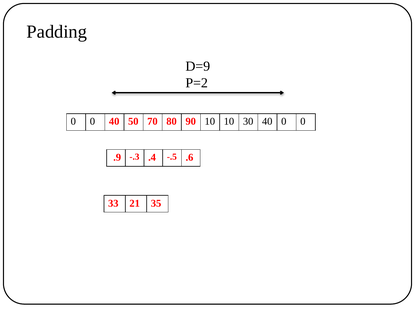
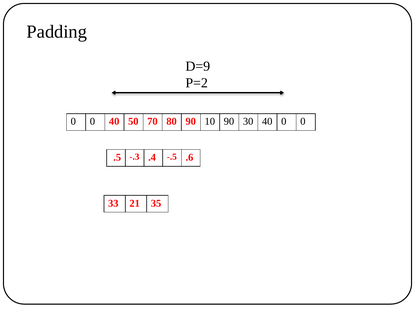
10 10: 10 -> 90 (229, 122)
.9: .9 -> .5 (117, 158)
